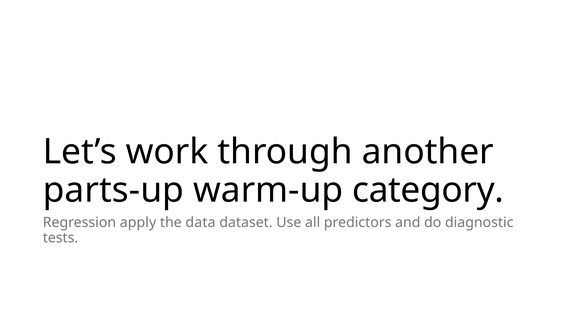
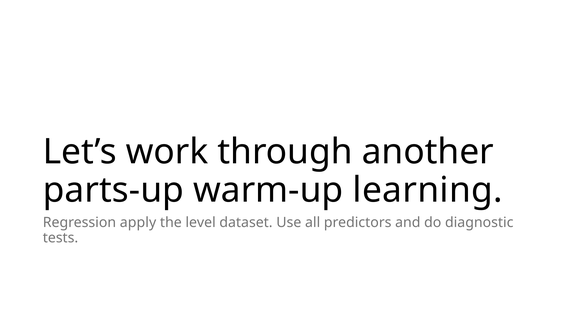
category: category -> learning (428, 190)
data: data -> level (201, 222)
